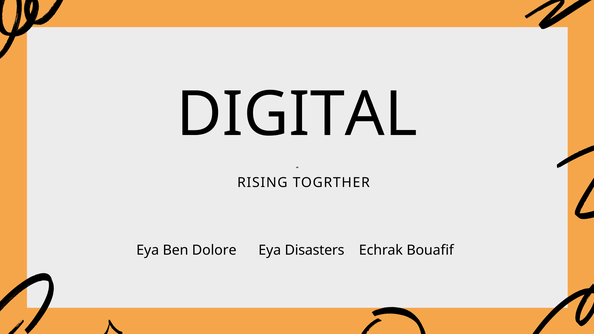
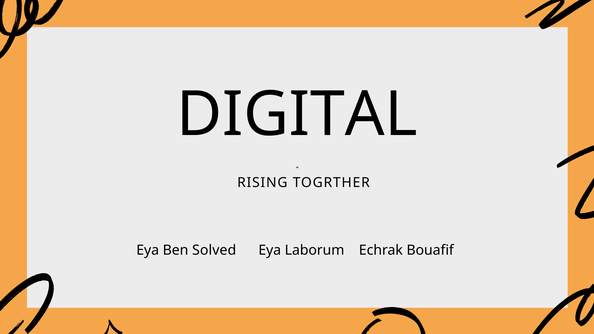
Dolore: Dolore -> Solved (214, 250)
Disasters: Disasters -> Laborum (315, 250)
